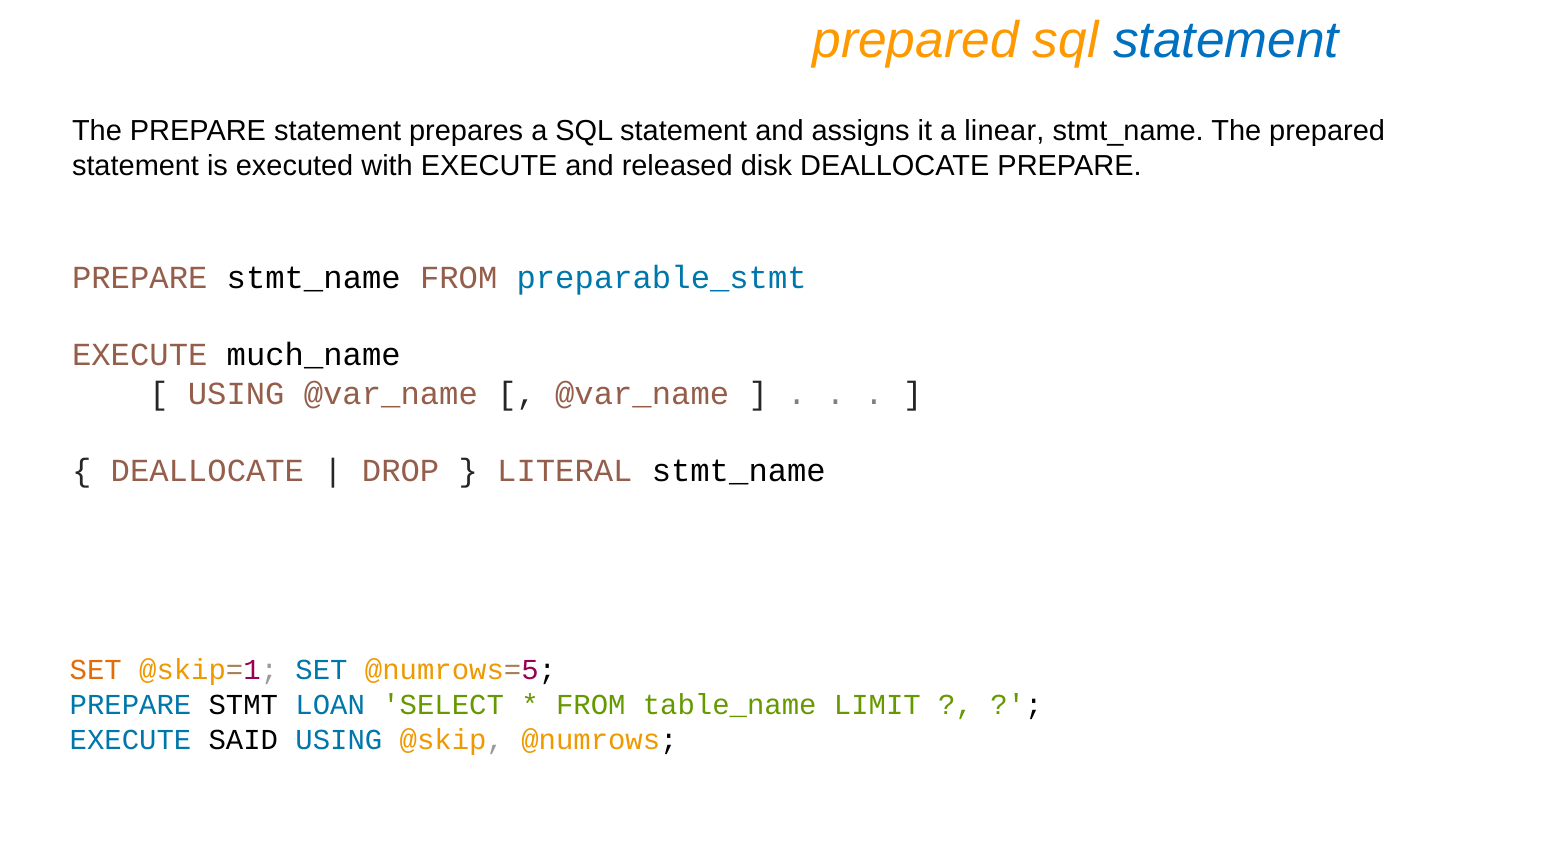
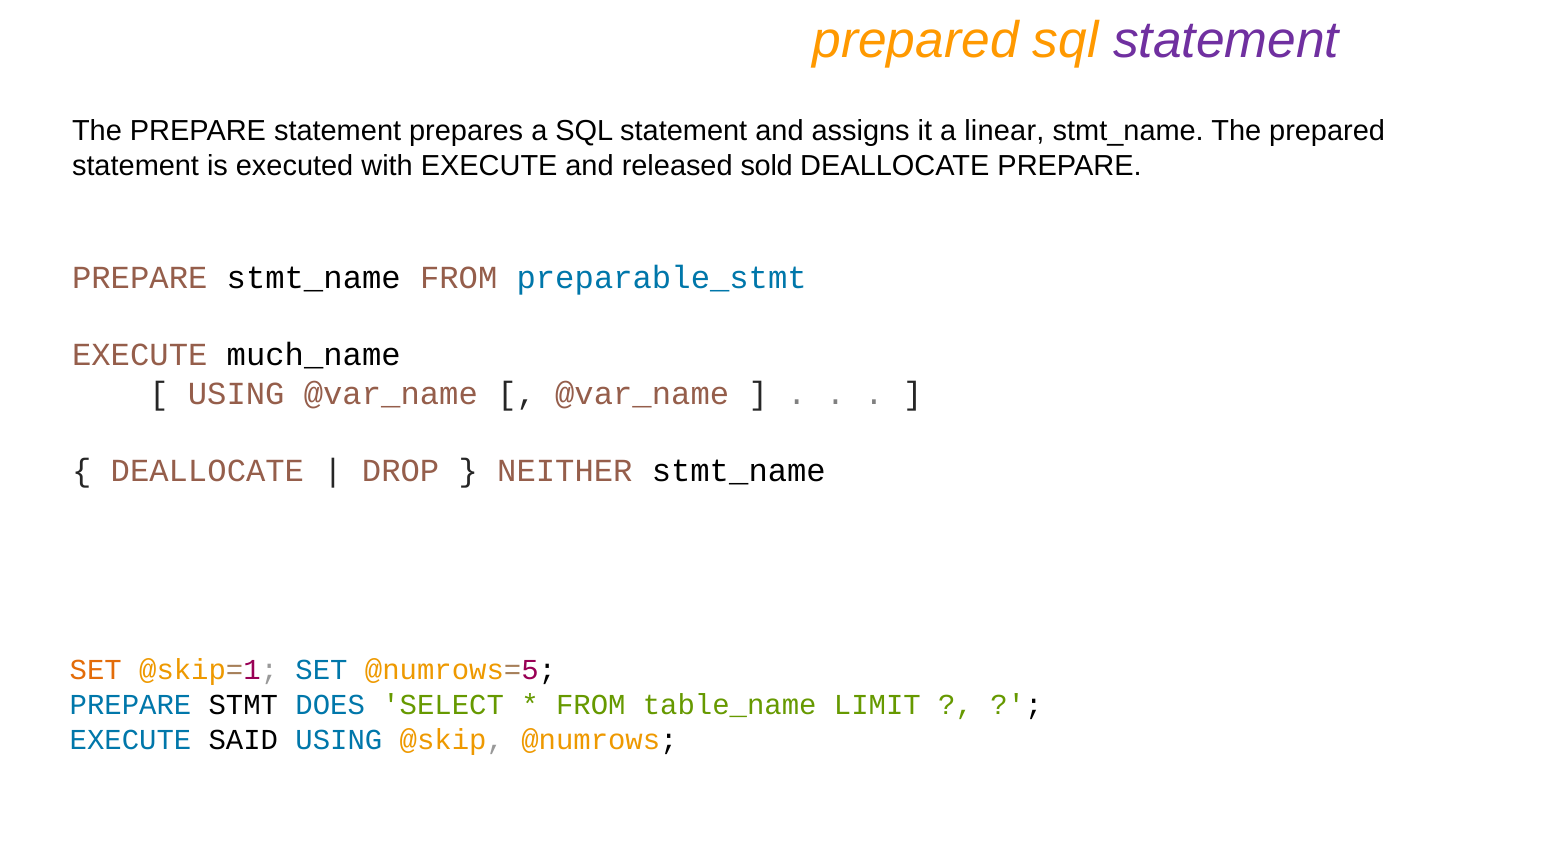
statement colour: blue -> purple (1226, 40)
disk: disk -> sold (767, 166)
LITERAL: LITERAL -> NEITHER (565, 471)
LOAN: LOAN -> DOES (330, 705)
